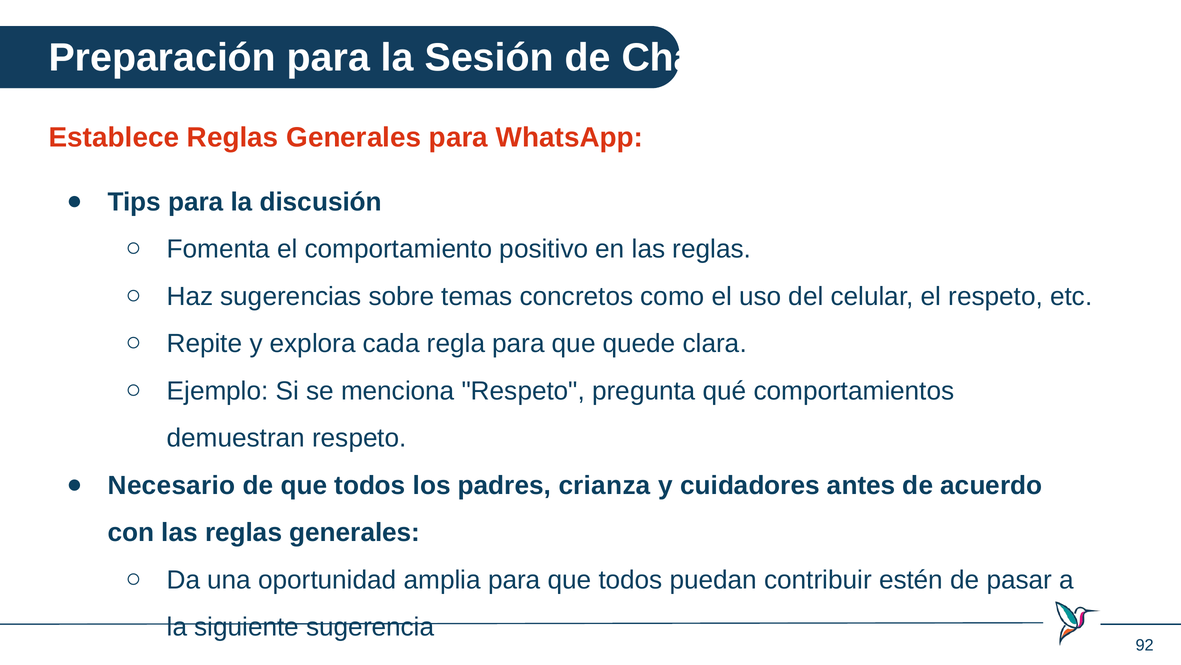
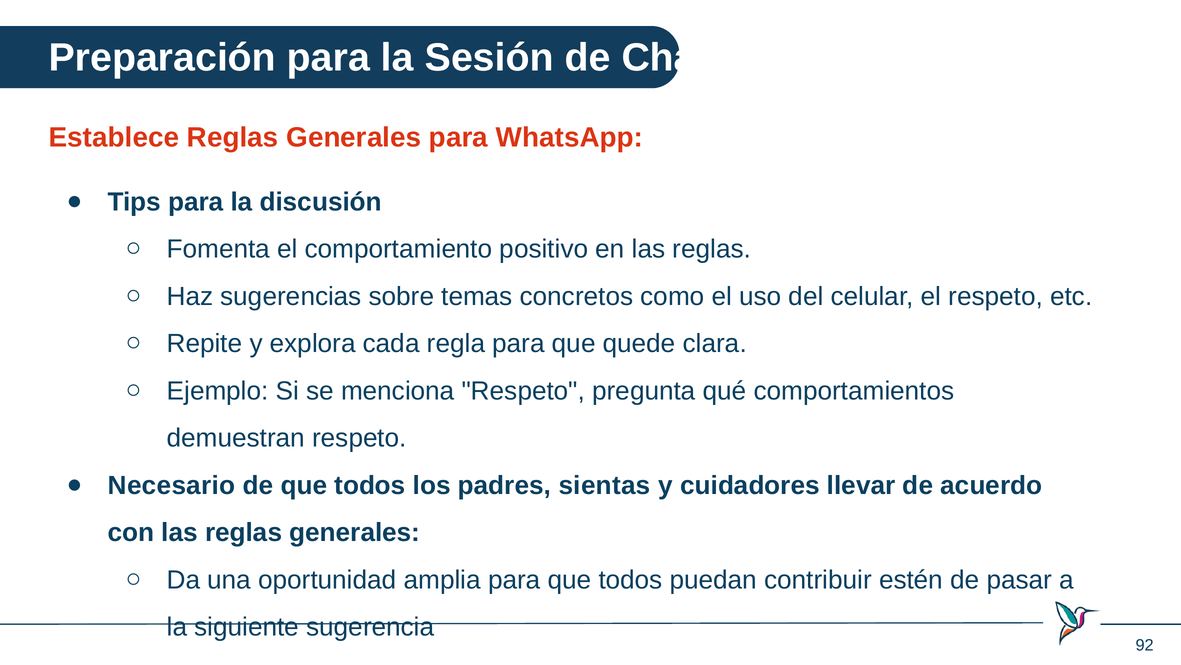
crianza: crianza -> sientas (605, 485)
antes: antes -> llevar (861, 485)
